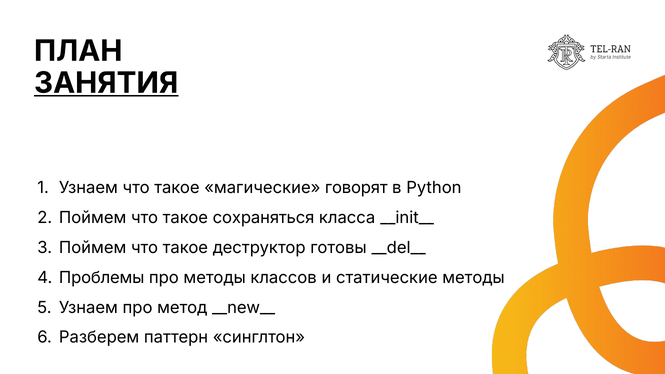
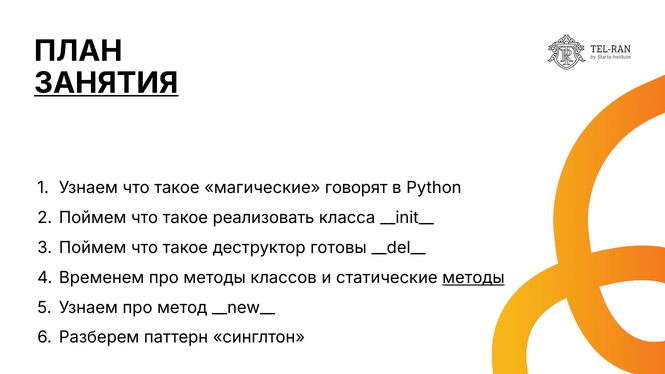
сохраняться: сохраняться -> реализовать (264, 218)
Проблемы: Проблемы -> Временем (102, 278)
методы underline: none -> present (474, 278)
